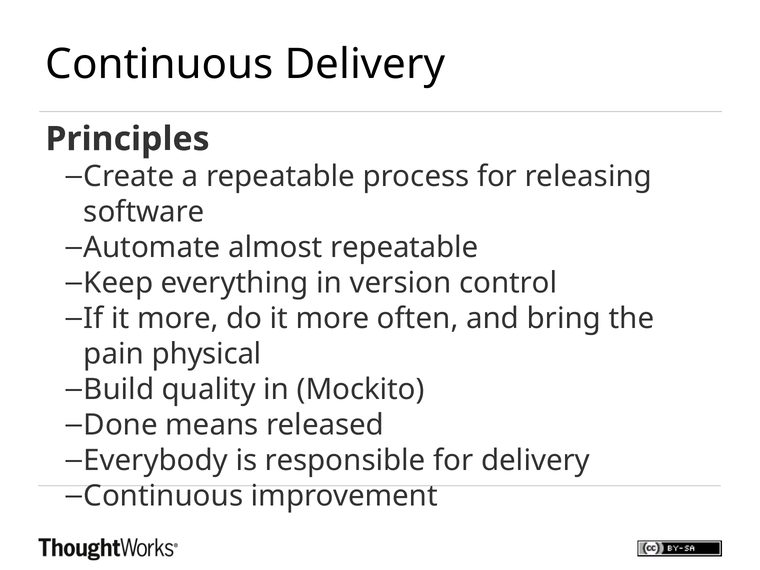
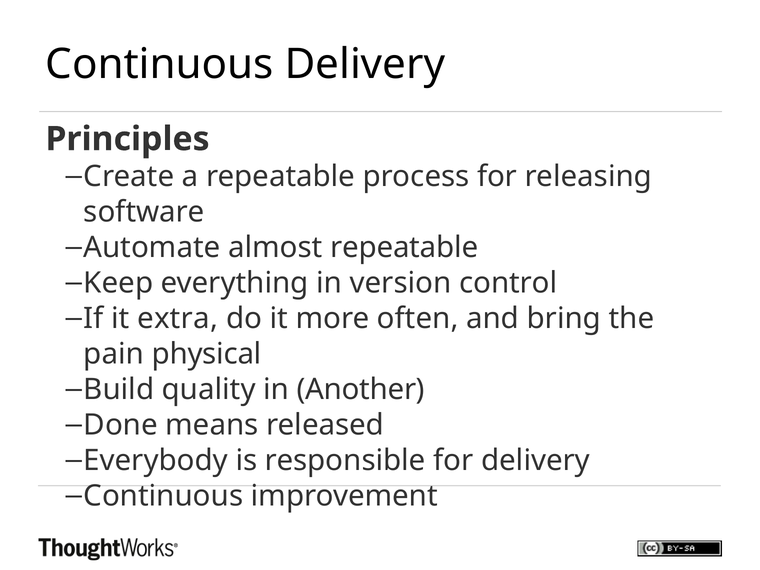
If it more: more -> extra (178, 319)
Mockito: Mockito -> Another (361, 390)
